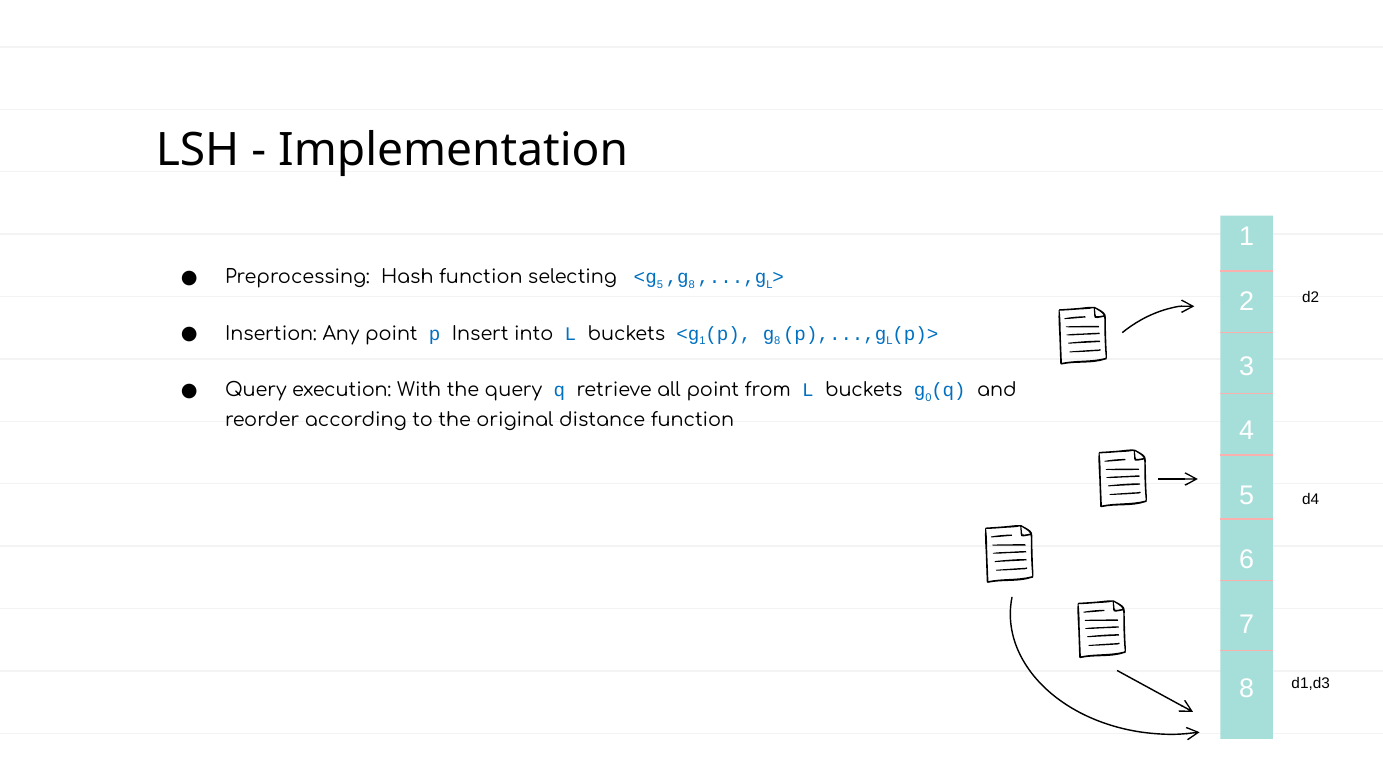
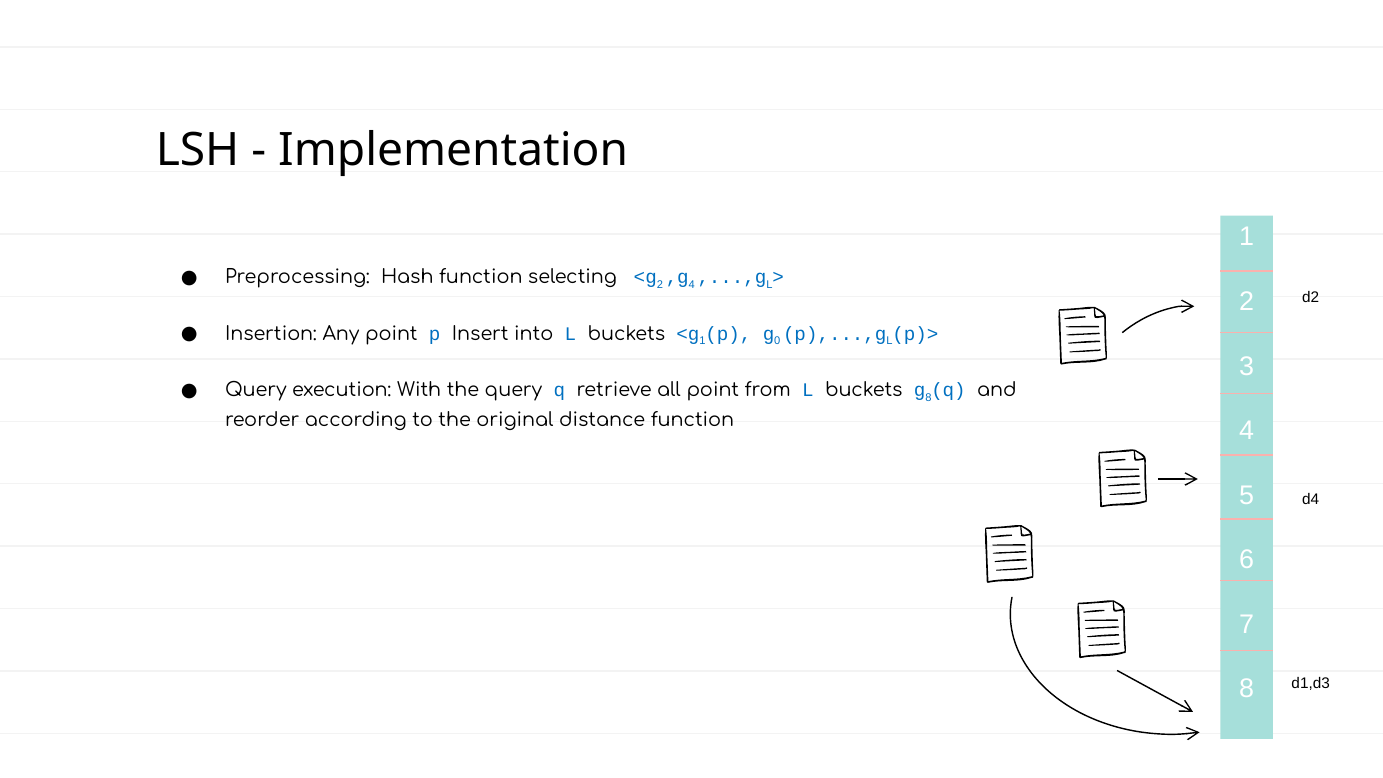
5: 5 -> 2 (660, 284)
8: 8 -> 4 (692, 284)
8: 8 -> 0 (777, 341)
0: 0 -> 8 (928, 398)
